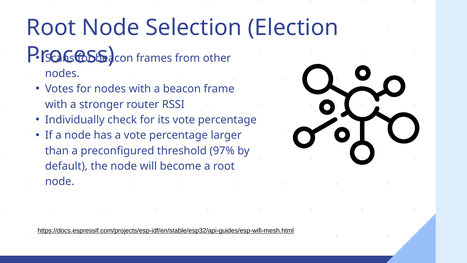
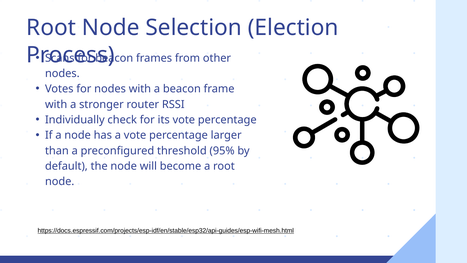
97%: 97% -> 95% (222, 151)
